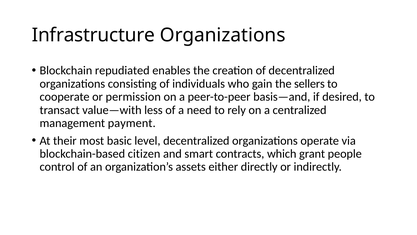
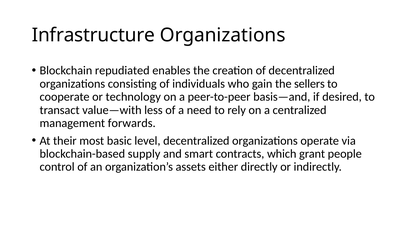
permission: permission -> technology (133, 97)
payment: payment -> forwards (132, 123)
citizen: citizen -> supply (144, 154)
